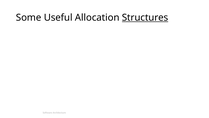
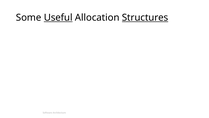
Useful underline: none -> present (58, 18)
